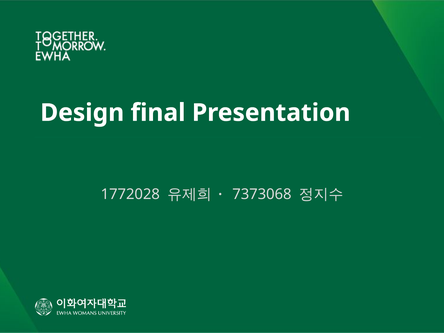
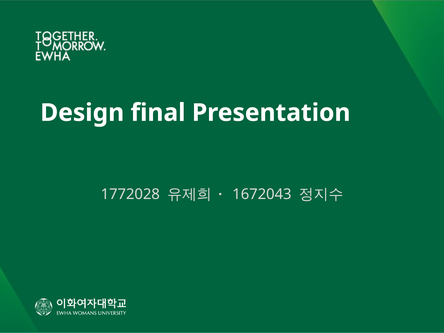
7373068: 7373068 -> 1672043 (262, 194)
